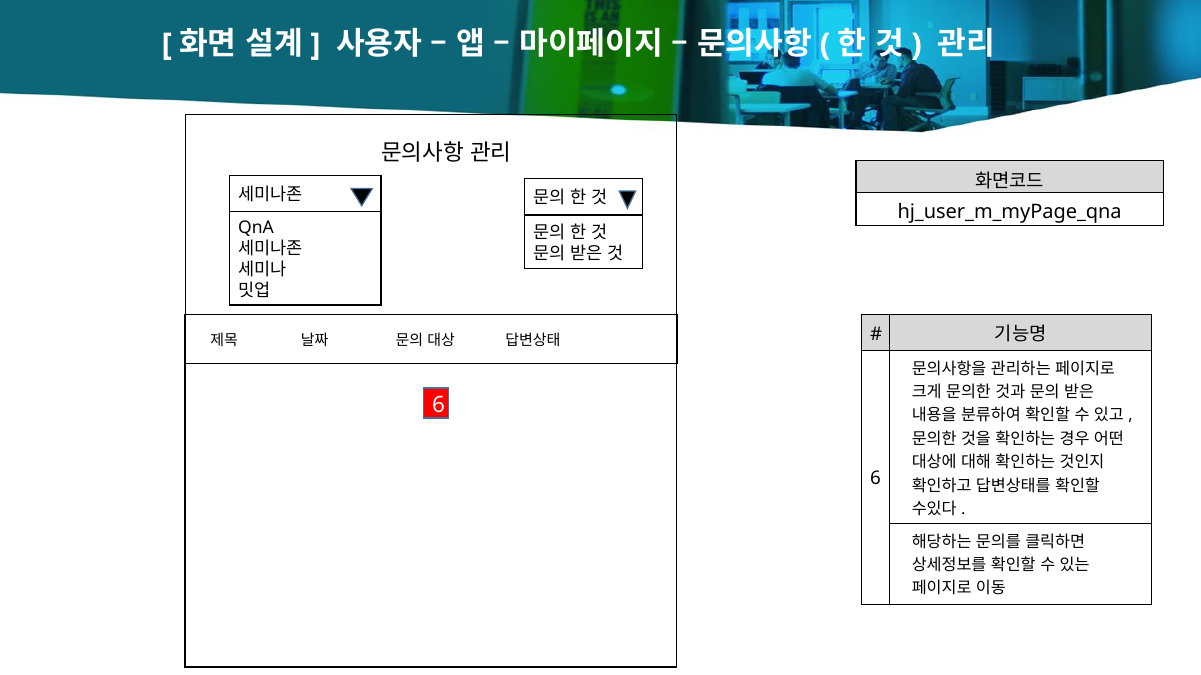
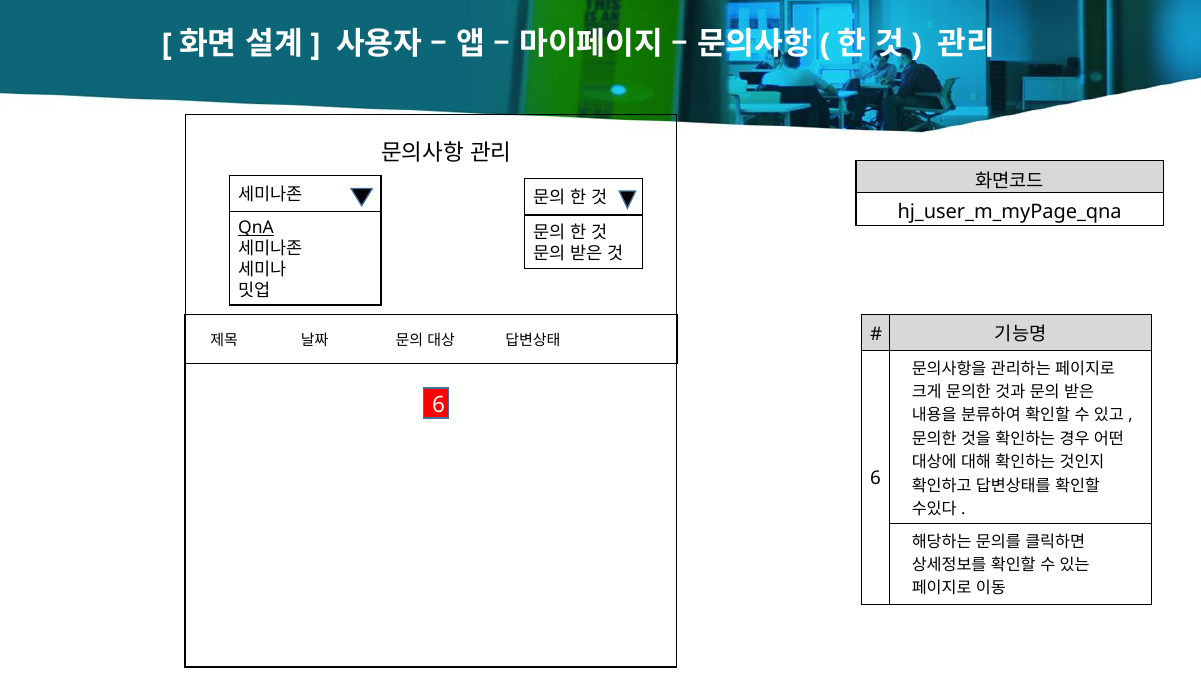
QnA underline: none -> present (256, 228)
